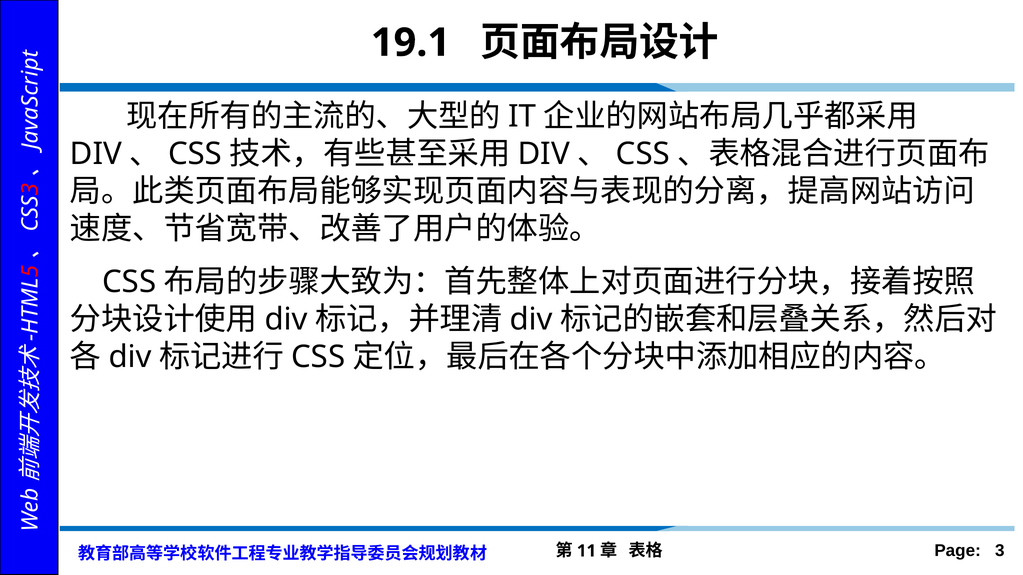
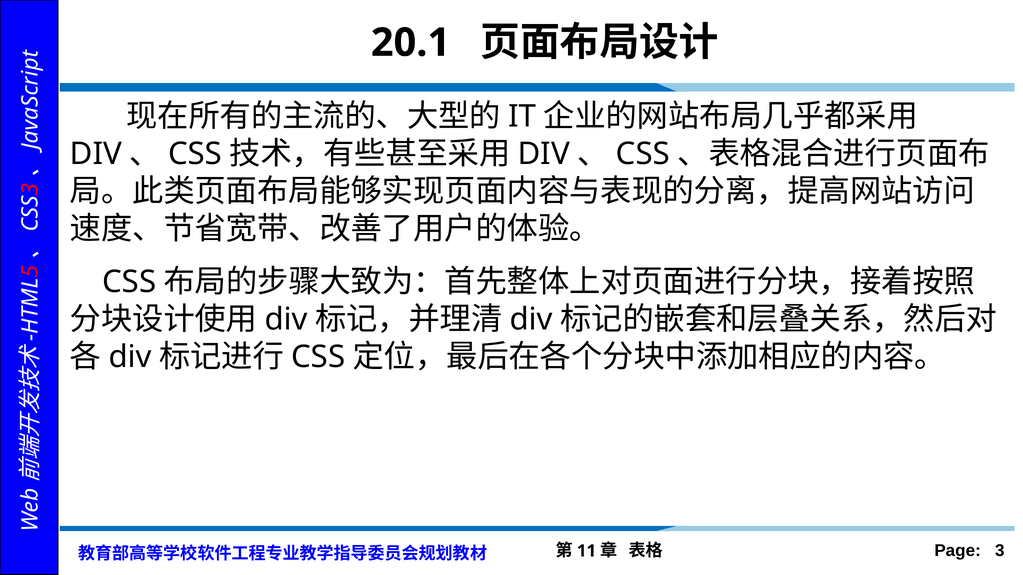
19.1: 19.1 -> 20.1 (411, 43)
